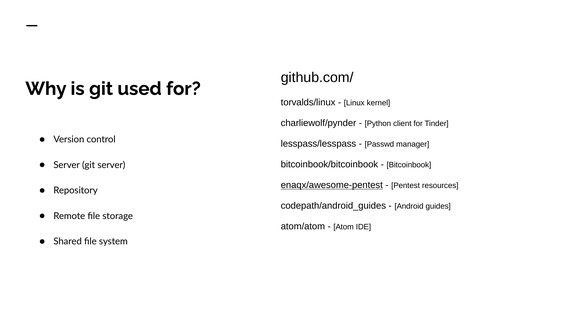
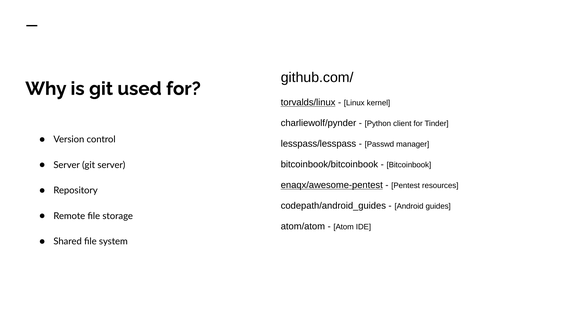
torvalds/linux underline: none -> present (308, 102)
